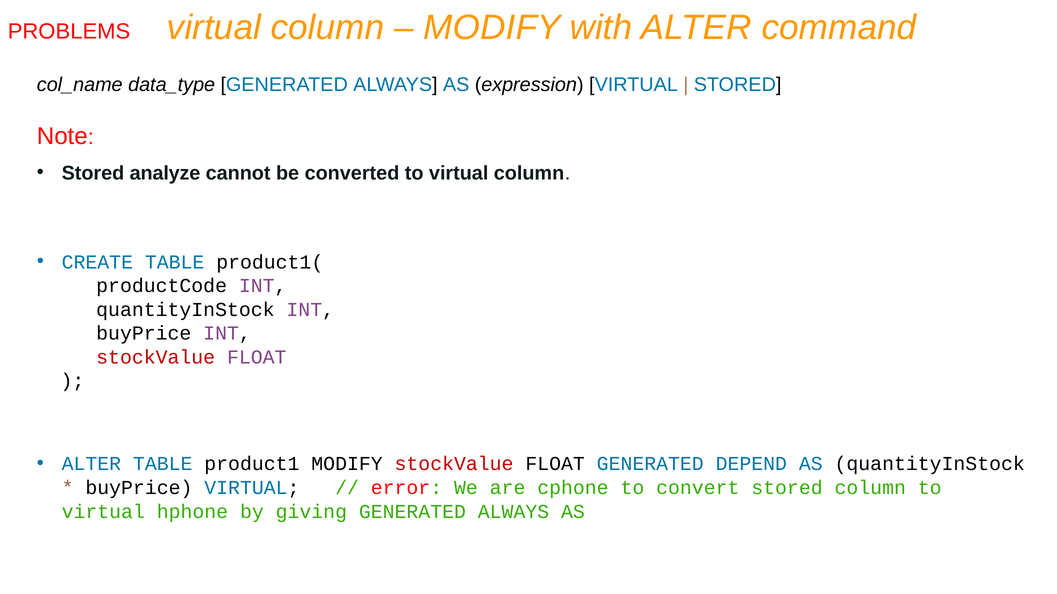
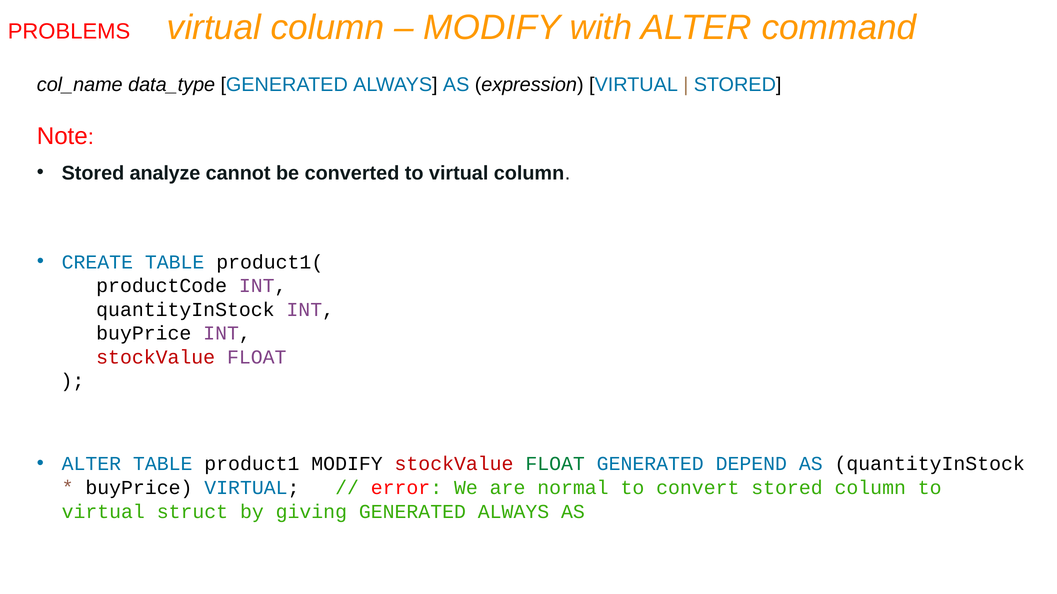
FLOAT colour: black -> green (555, 464)
cphone: cphone -> normal (573, 488)
hphone: hphone -> struct (192, 512)
